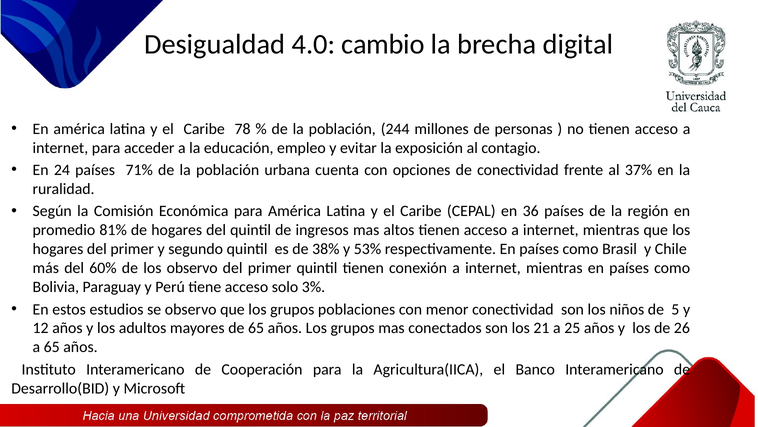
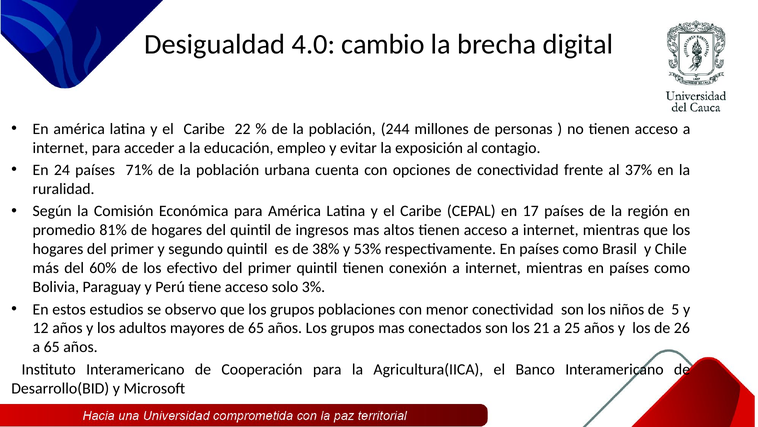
78: 78 -> 22 (243, 129)
36: 36 -> 17 (531, 211)
los observo: observo -> efectivo (192, 268)
